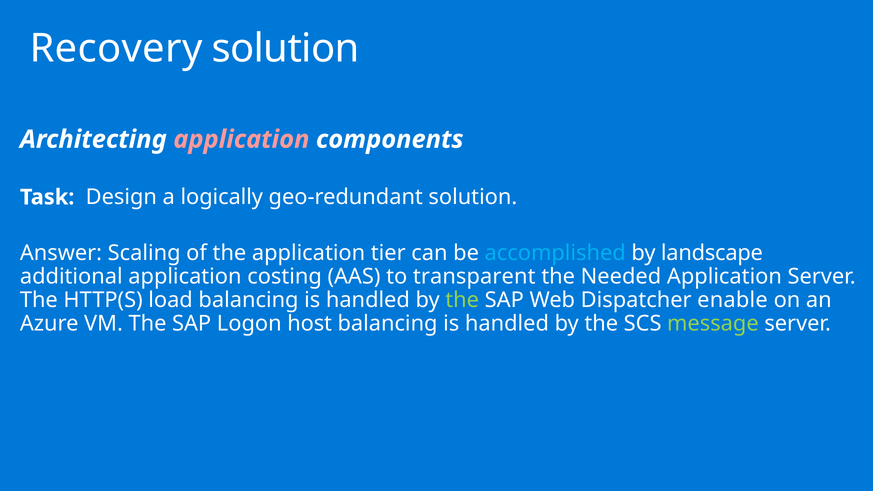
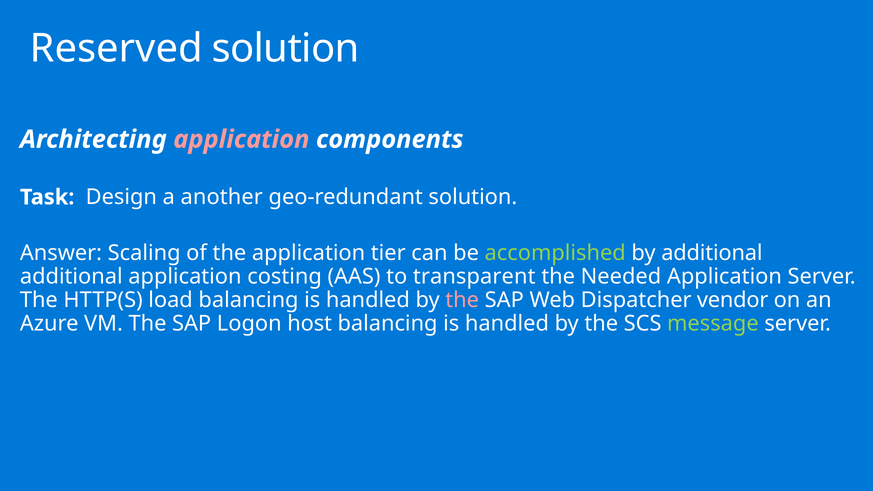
Recovery: Recovery -> Reserved (116, 49)
logically: logically -> another (222, 197)
accomplished colour: light blue -> light green (555, 253)
by landscape: landscape -> additional (712, 253)
the colour: light green -> pink (462, 300)
enable: enable -> vendor (733, 300)
